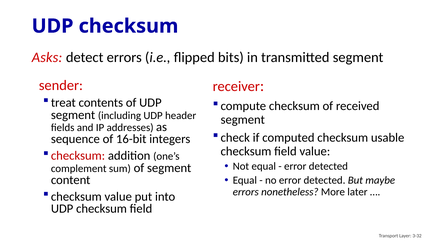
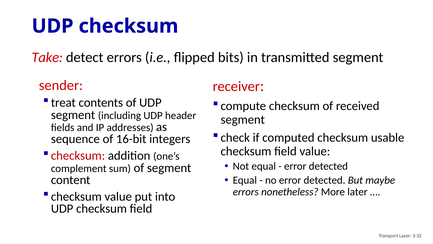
Asks: Asks -> Take (47, 57)
